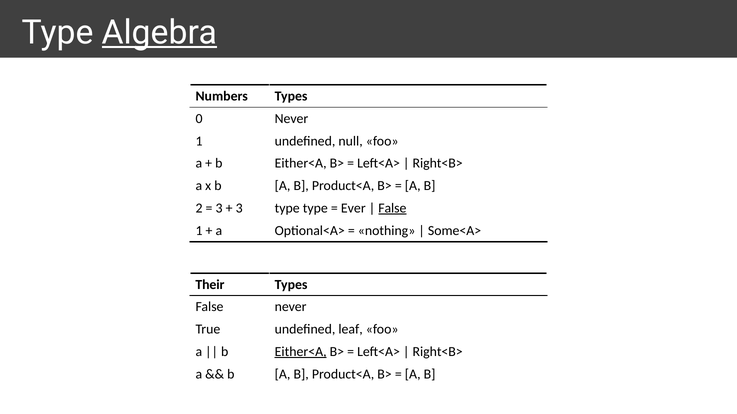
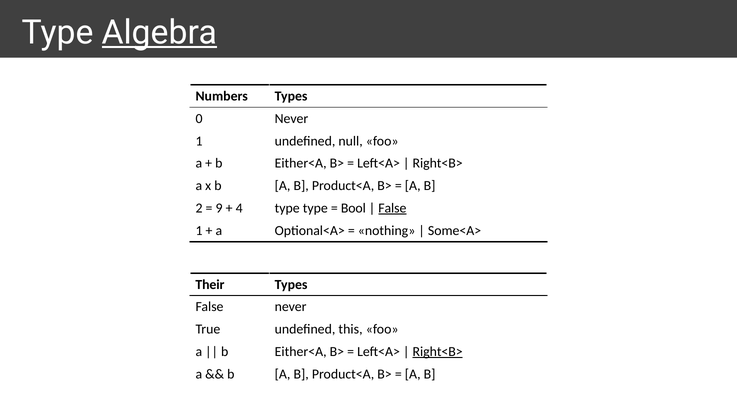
3: 3 -> 9 (219, 208)
3: 3 -> 4 (239, 208)
Ever: Ever -> Bool (353, 208)
leaf: leaf -> this (351, 330)
Either<A underline: present -> none (301, 352)
Right<B> underline: none -> present (438, 352)
